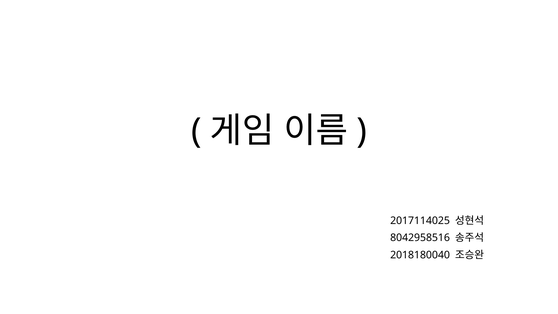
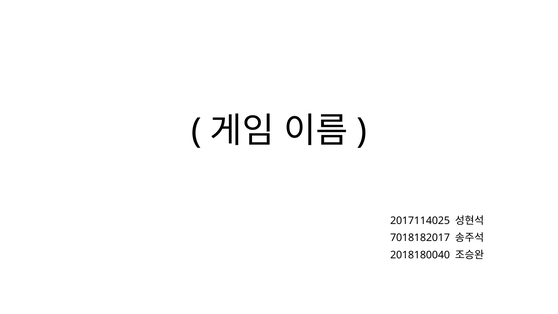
8042958516: 8042958516 -> 7018182017 (420, 238)
